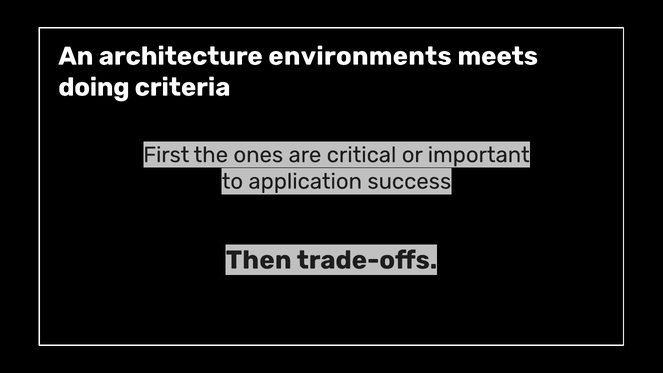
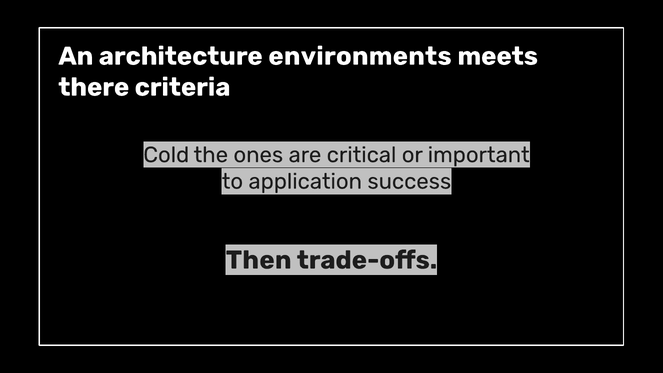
doing: doing -> there (94, 87)
First: First -> Cold (166, 155)
